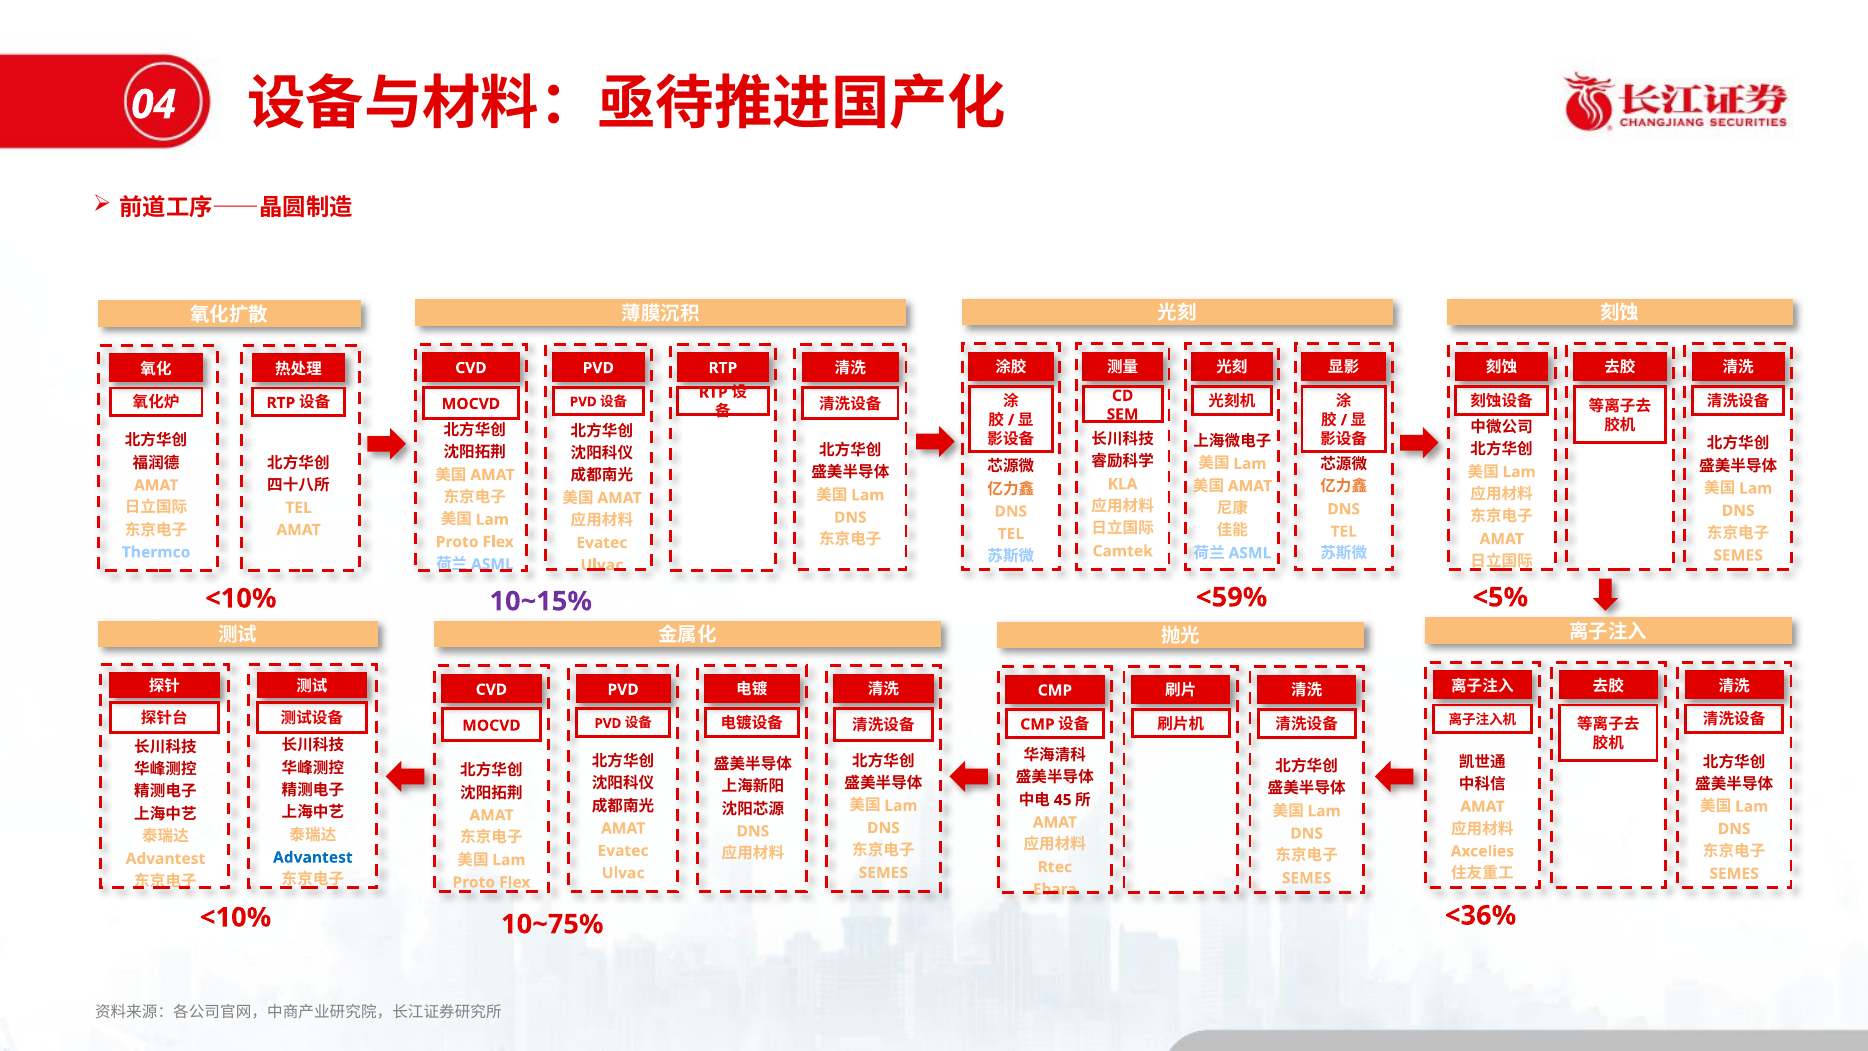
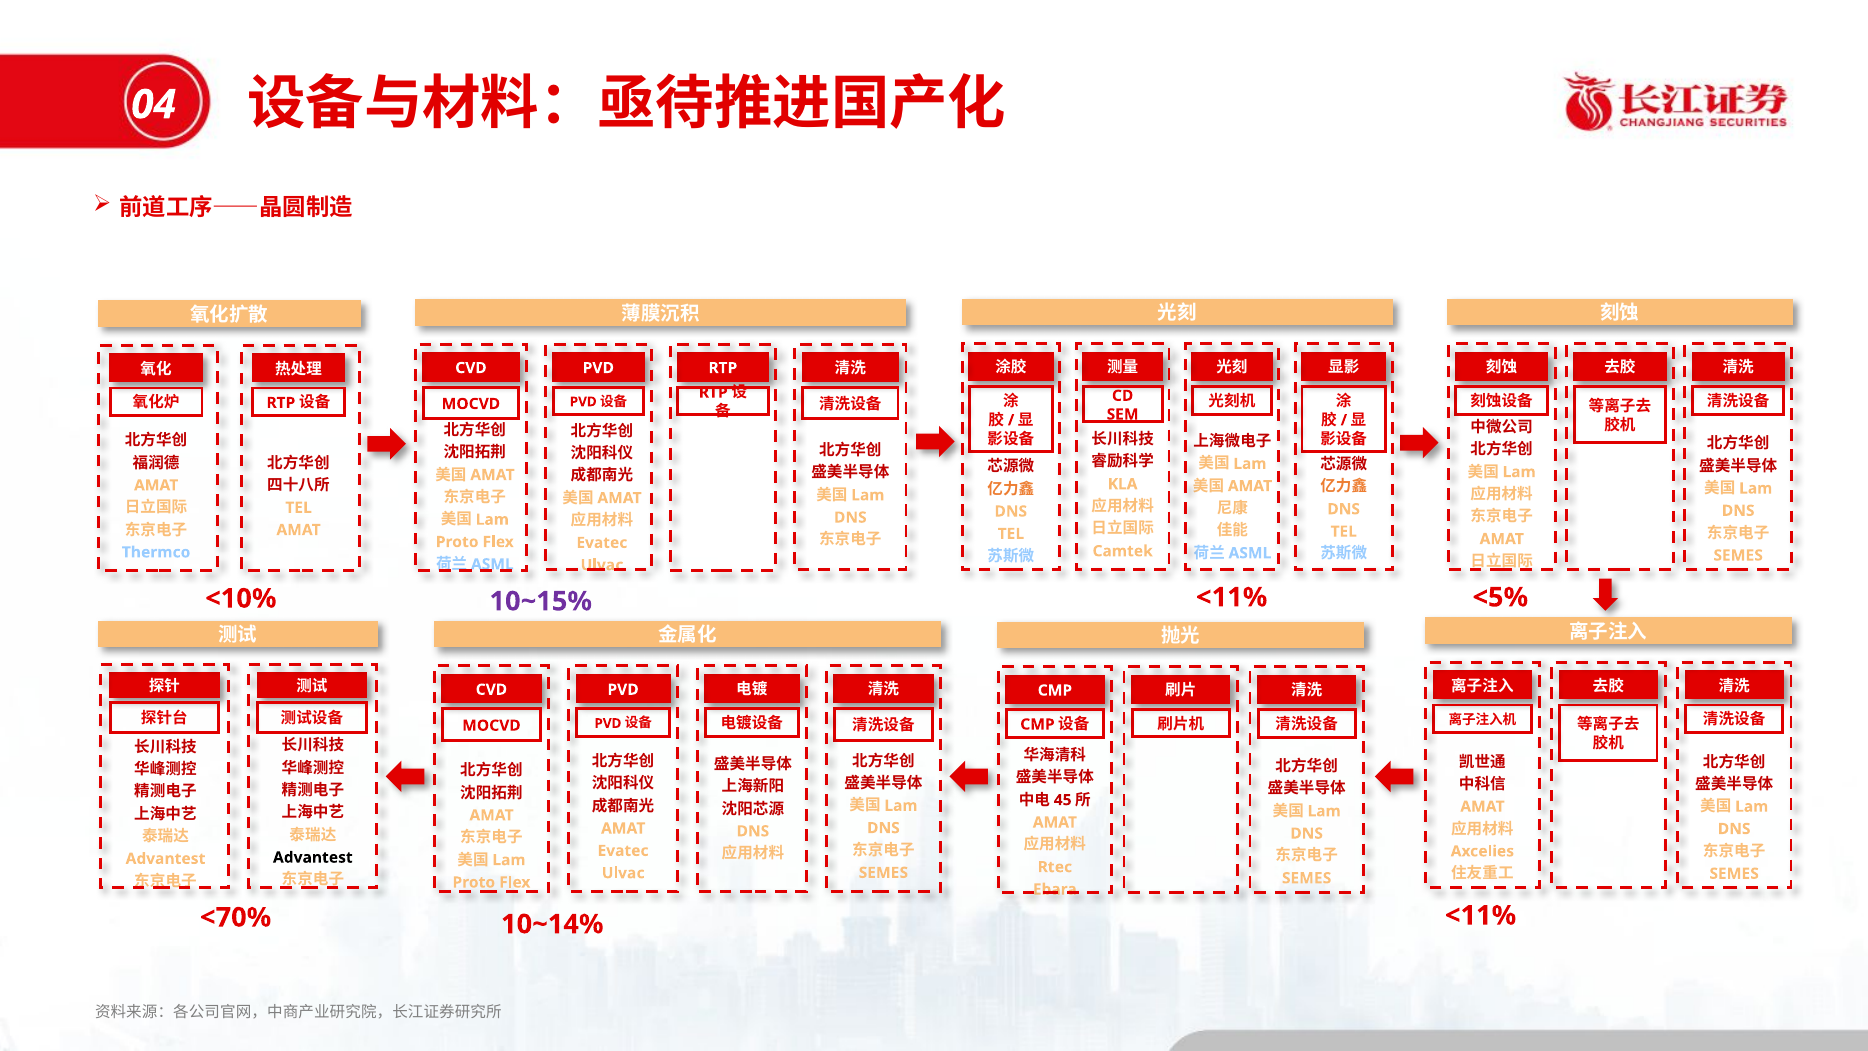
<59%: <59% -> <11% (1232, 597)
Advantest colour: blue -> black (313, 858)
<36%: <36% -> <11% (1481, 916)
<10%: <10% -> <70% (236, 918)
10~75%: 10~75% -> 10~14% (552, 924)
